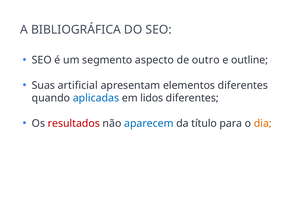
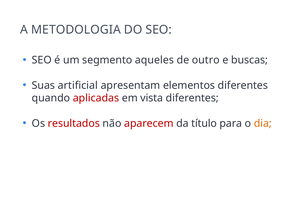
BIBLIOGRÁFICA: BIBLIOGRÁFICA -> METODOLOGIA (76, 30)
aspecto: aspecto -> aqueles (154, 60)
outline: outline -> buscas (250, 60)
aplicadas colour: blue -> red (96, 98)
lidos: lidos -> vista (152, 98)
aparecem colour: blue -> red (149, 123)
